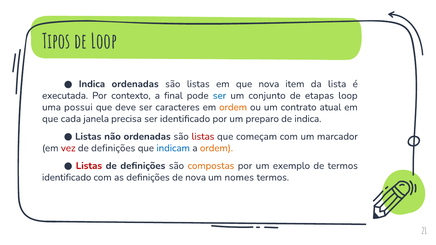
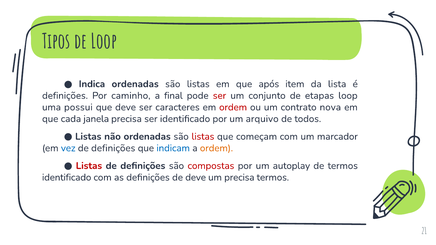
que nova: nova -> após (269, 84)
executada: executada -> definições (65, 96)
contexto: contexto -> caminho (131, 96)
ser colour: blue -> red (219, 96)
ordem colour: orange -> red (233, 107)
atual: atual -> nova (330, 107)
preparo: preparo -> arquivo (262, 119)
de indica: indica -> todos (308, 119)
vez colour: red -> blue (68, 148)
compostas colour: orange -> red (211, 166)
exemplo: exemplo -> autoplay (291, 166)
de nova: nova -> deve (196, 178)
um nomes: nomes -> precisa (239, 178)
